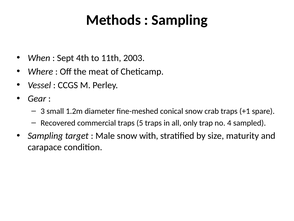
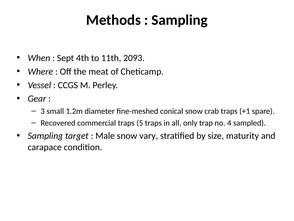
2003: 2003 -> 2093 (134, 58)
with: with -> vary (149, 136)
